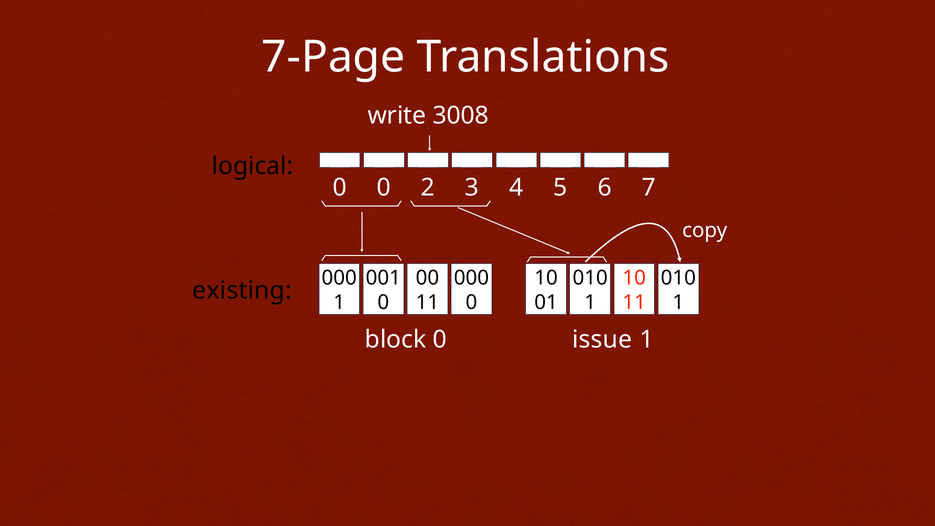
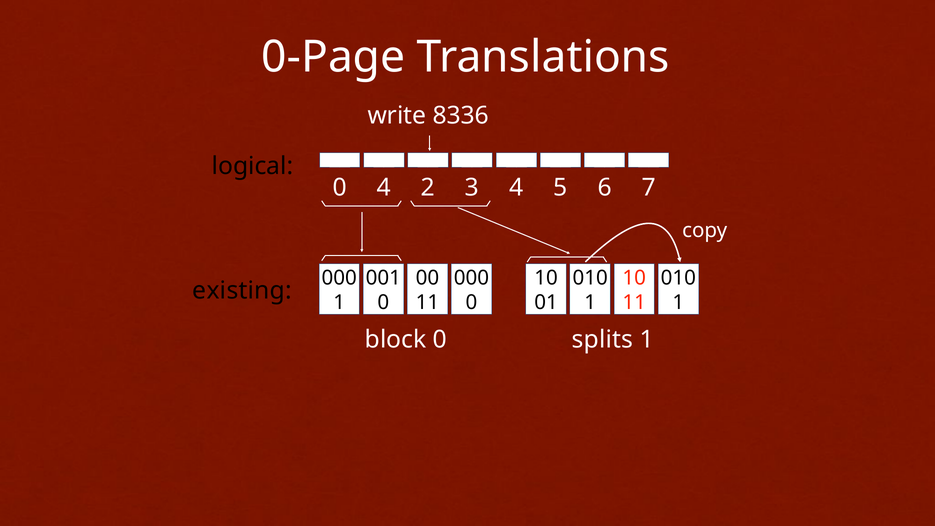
7-Page: 7-Page -> 0-Page (333, 57)
3008: 3008 -> 8336 (461, 115)
0 0: 0 -> 4 (384, 188)
issue: issue -> splits (602, 340)
